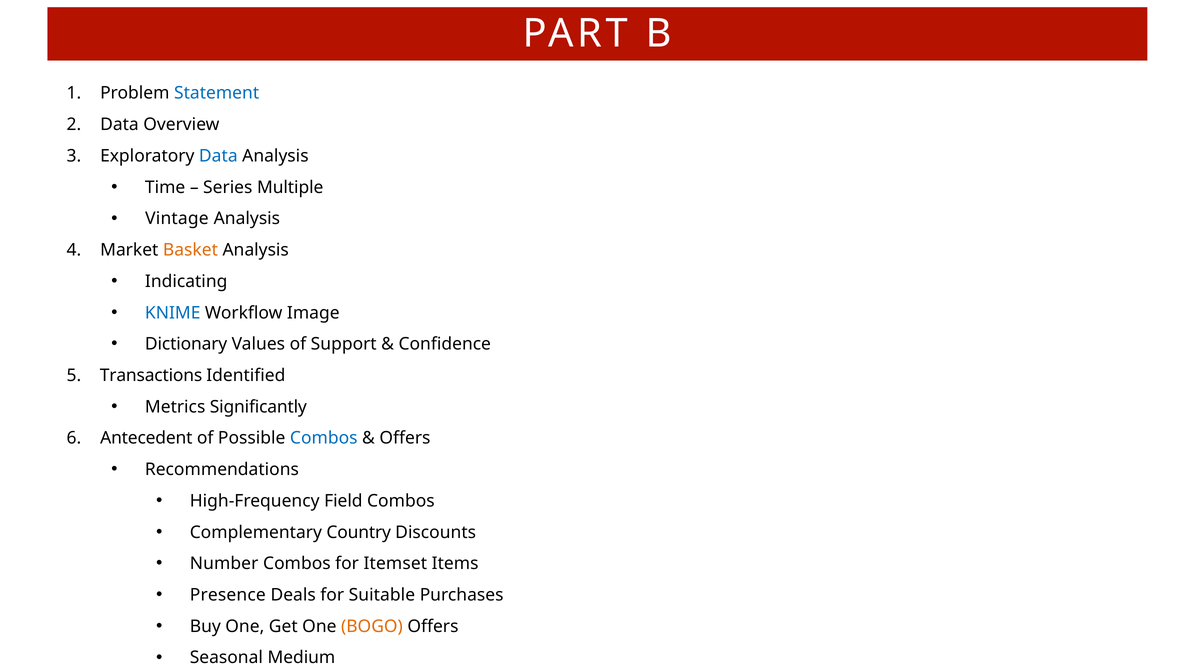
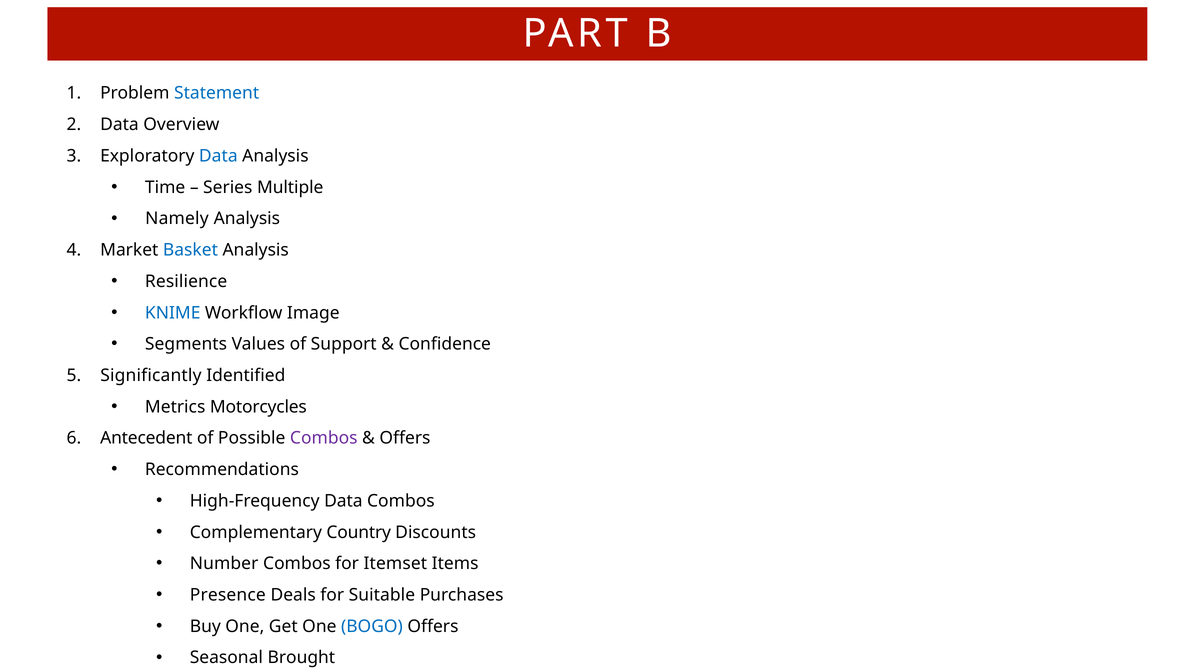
Vintage: Vintage -> Namely (177, 219)
Basket colour: orange -> blue (190, 250)
Indicating: Indicating -> Resilience (186, 281)
Dictionary: Dictionary -> Segments (186, 344)
Transactions: Transactions -> Significantly (151, 376)
Significantly: Significantly -> Motorcycles (258, 407)
Combos colour: blue -> purple (324, 438)
High-Frequency Field: Field -> Data (343, 501)
BOGO colour: orange -> blue (372, 627)
Medium: Medium -> Brought (301, 658)
